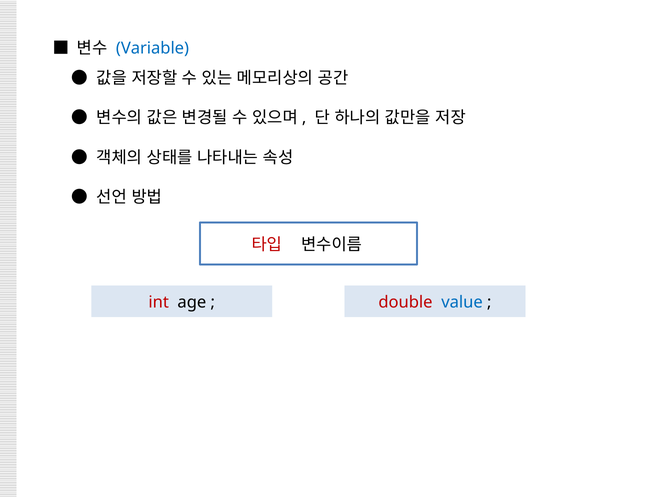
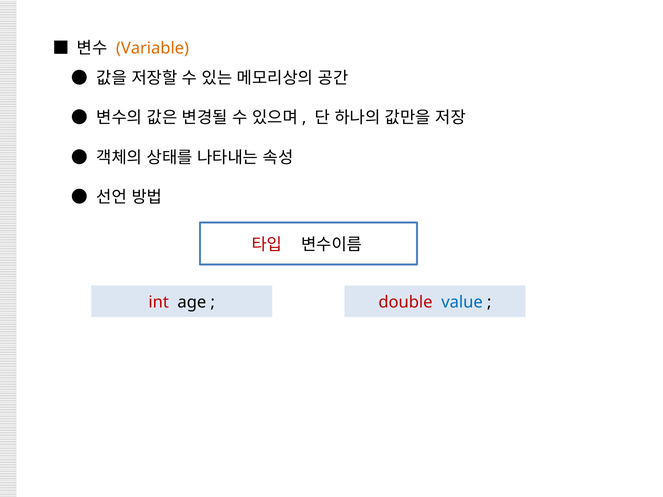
Variable colour: blue -> orange (152, 48)
